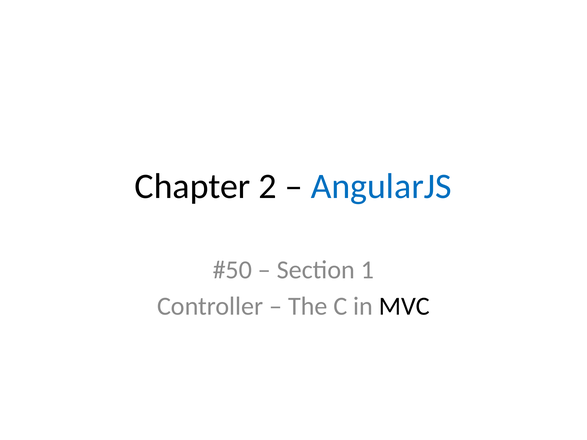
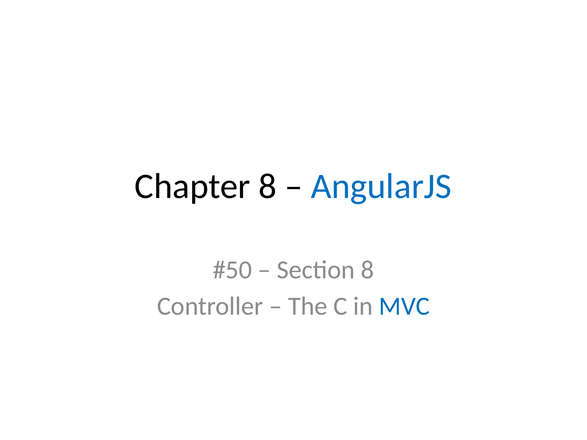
Chapter 2: 2 -> 8 (268, 186)
Section 1: 1 -> 8 (367, 270)
MVC colour: black -> blue (404, 306)
